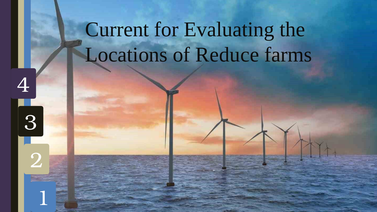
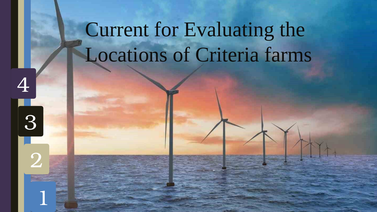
Reduce: Reduce -> Criteria (227, 55)
